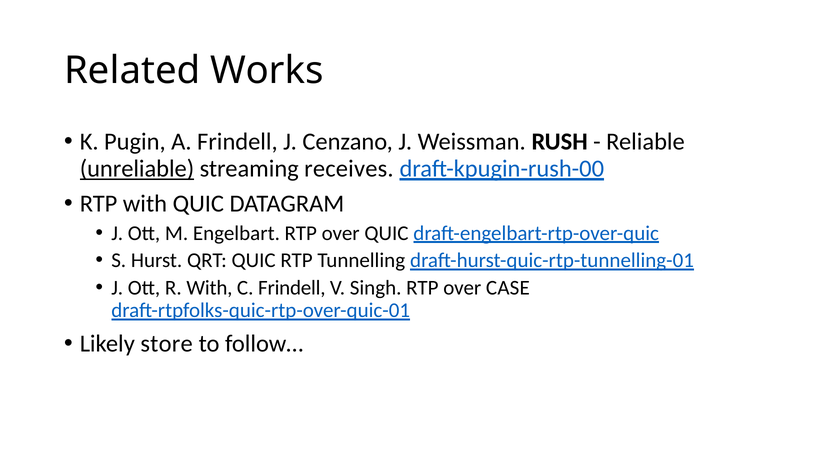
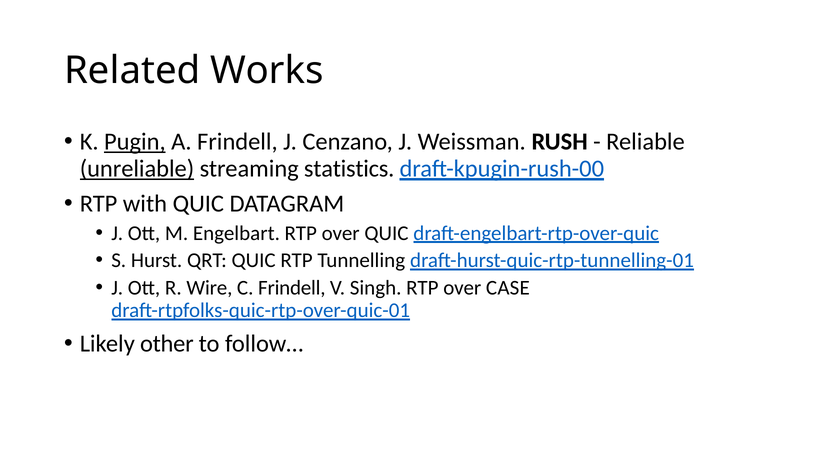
Pugin underline: none -> present (135, 142)
receives: receives -> statistics (349, 169)
R With: With -> Wire (209, 288)
store: store -> other (167, 344)
